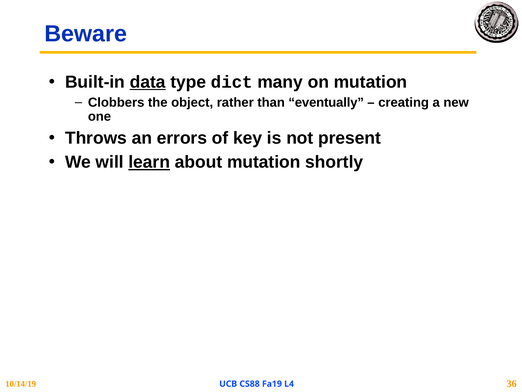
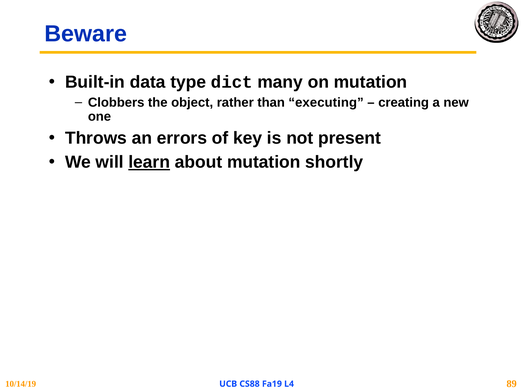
data underline: present -> none (148, 82)
eventually: eventually -> executing (326, 102)
36: 36 -> 89 (512, 383)
